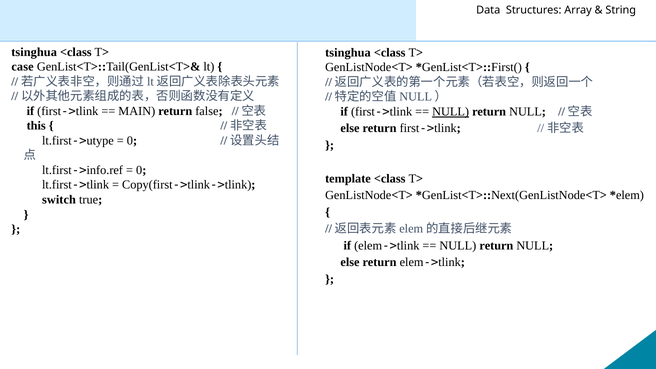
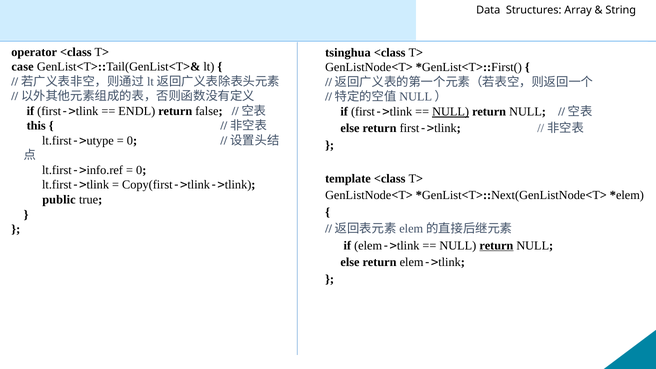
tsinghua: tsinghua -> operator (34, 52)
MAIN: MAIN -> ENDL (137, 111)
switch: switch -> public (59, 200)
return underline: none -> present (496, 245)
